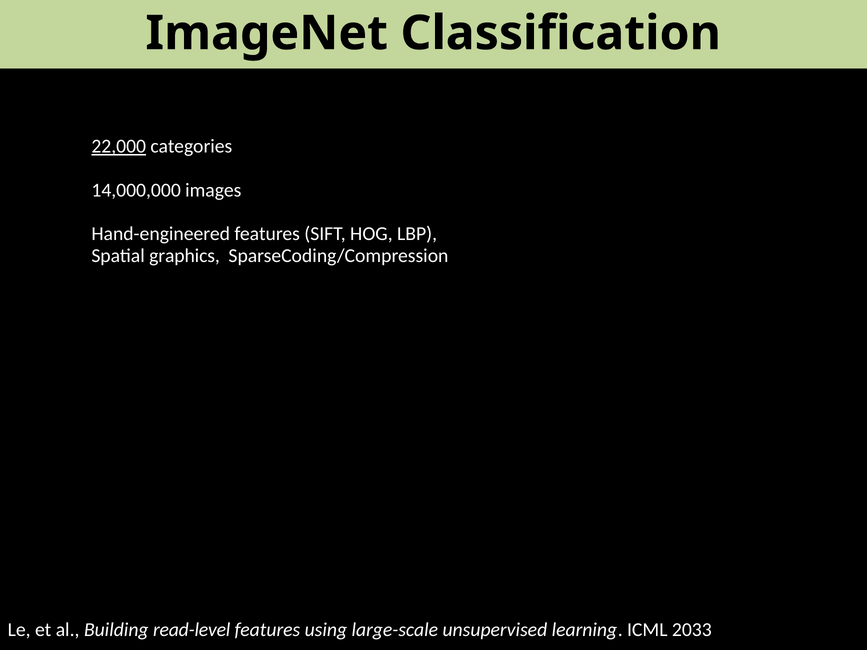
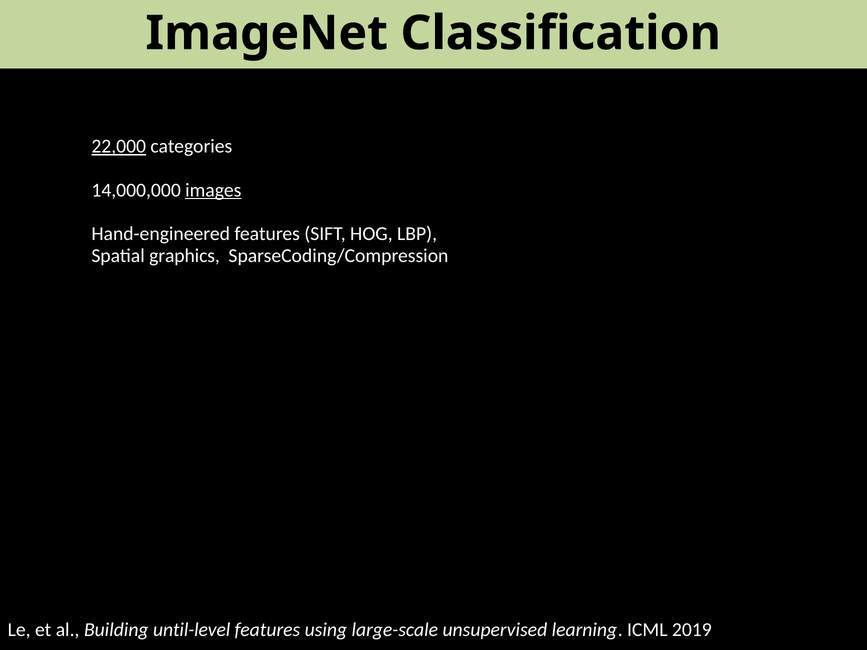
images underline: none -> present (213, 190)
read-level: read-level -> until-level (192, 630)
2033: 2033 -> 2019 (692, 630)
